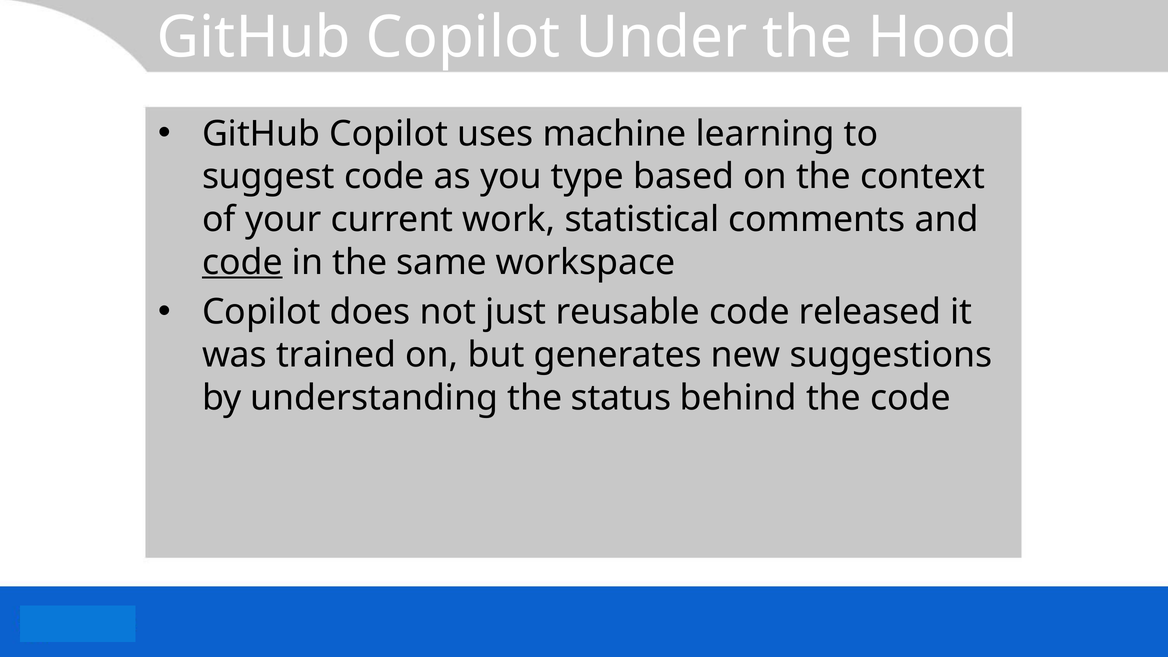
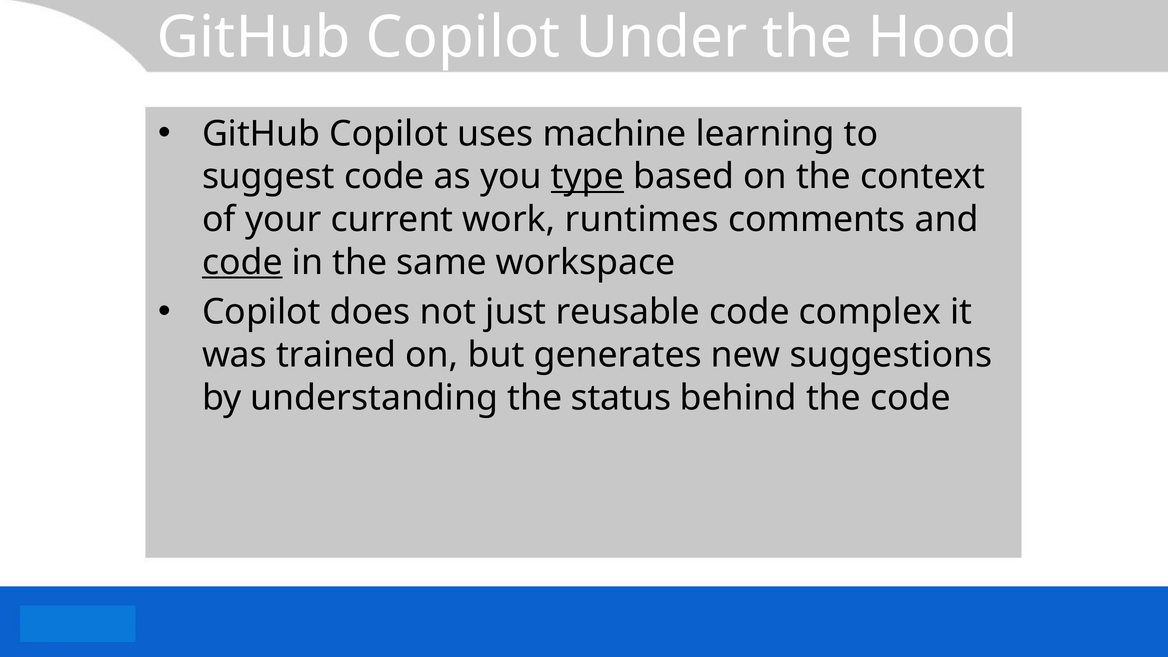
type underline: none -> present (587, 177)
statistical: statistical -> runtimes (642, 219)
released: released -> complex (870, 312)
